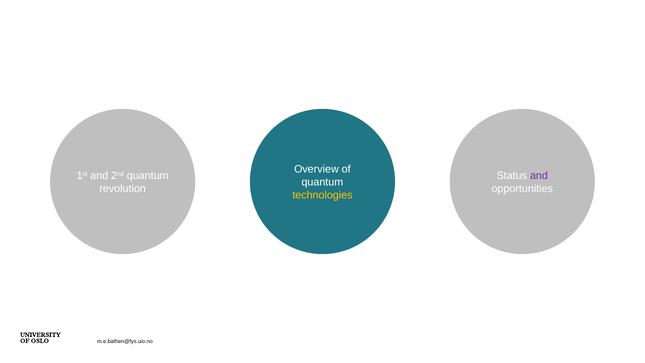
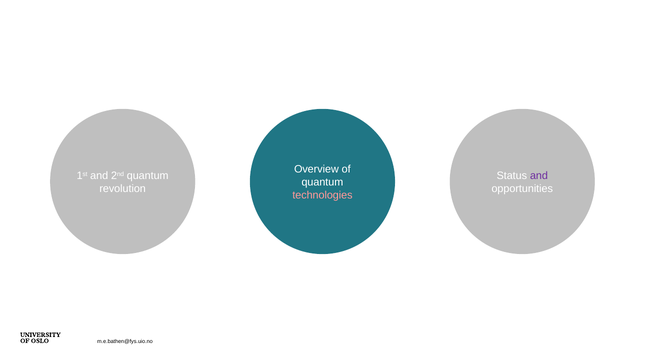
technologies colour: yellow -> pink (322, 195)
